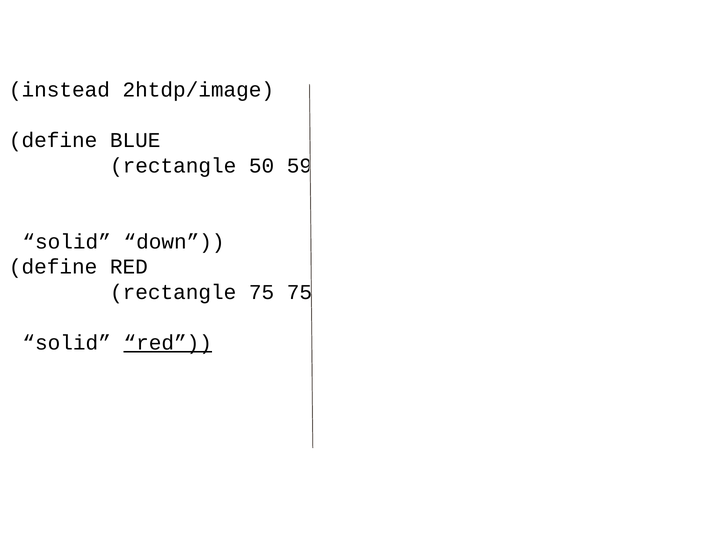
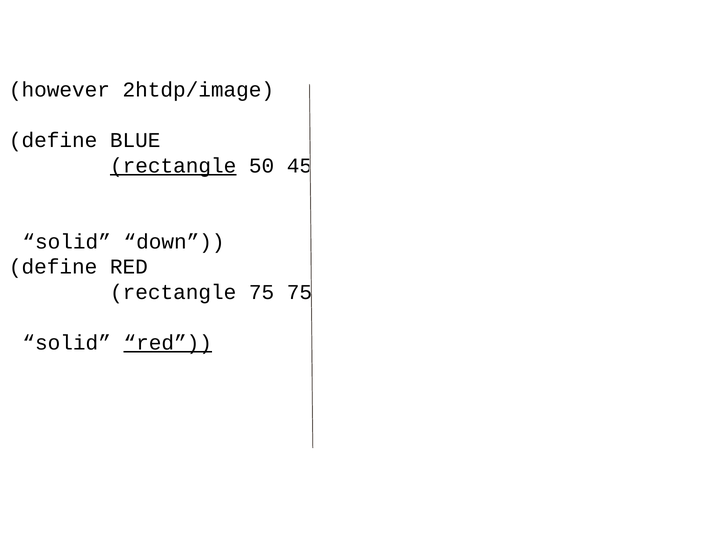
instead: instead -> however (59, 90)
rectangle underline: none -> present (173, 166)
59: 59 -> 45 (299, 166)
